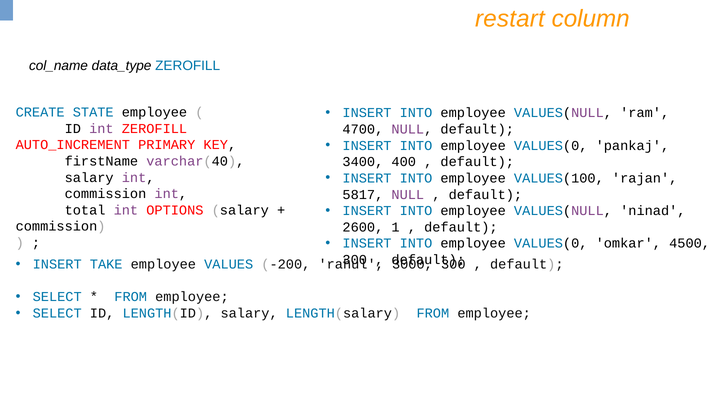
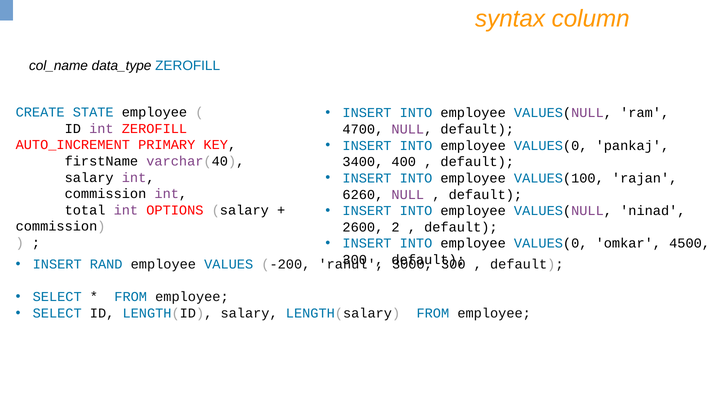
restart: restart -> syntax (510, 19)
5817: 5817 -> 6260 (363, 195)
1: 1 -> 2 (396, 227)
TAKE: TAKE -> RAND (106, 265)
